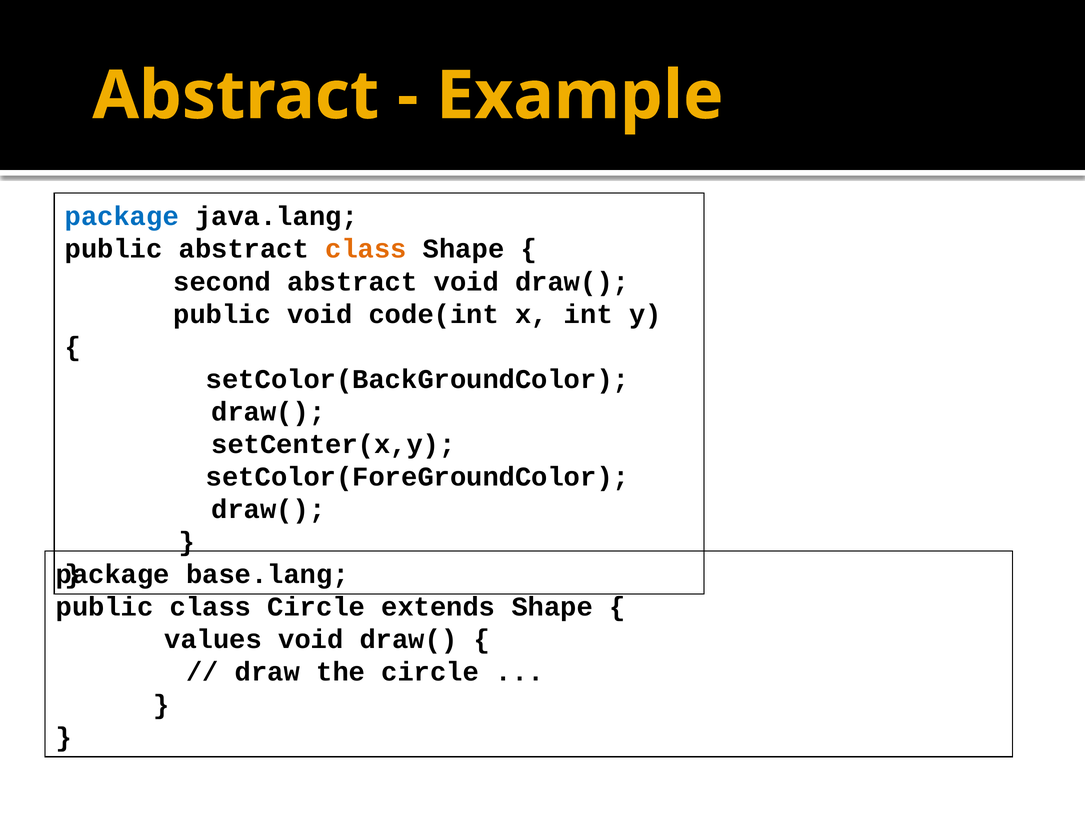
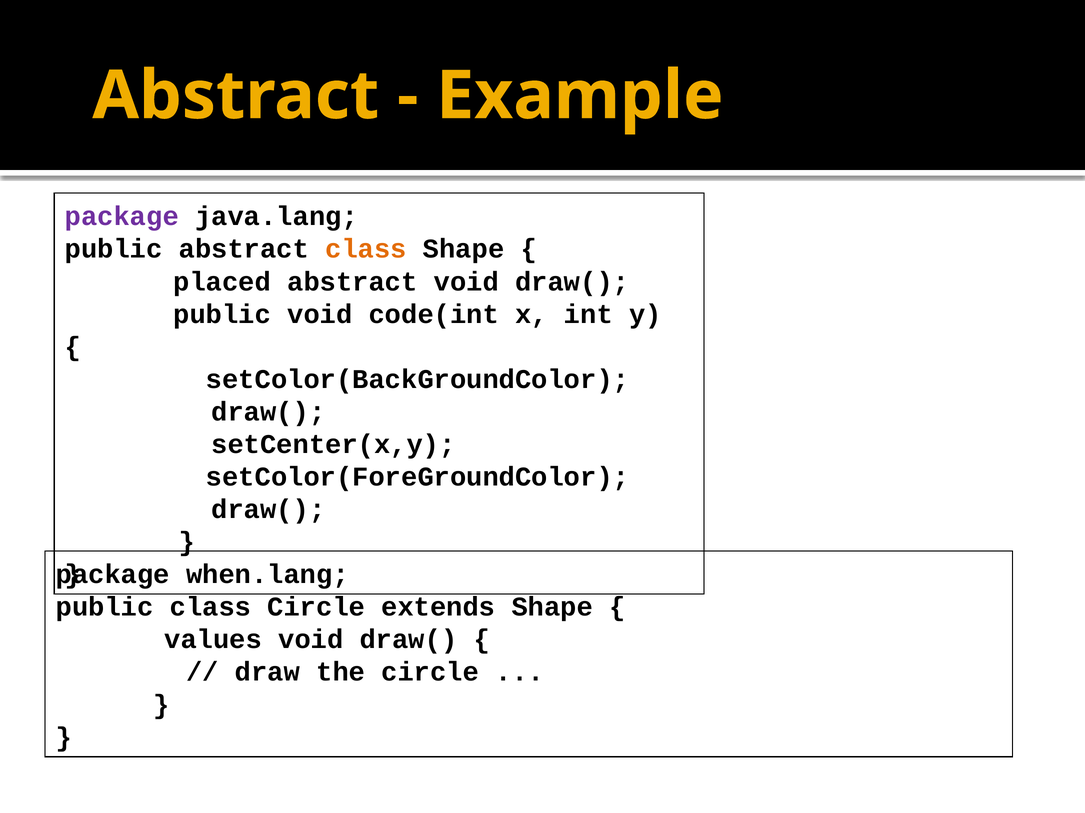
package colour: blue -> purple (122, 217)
second: second -> placed (222, 282)
base.lang: base.lang -> when.lang (267, 575)
